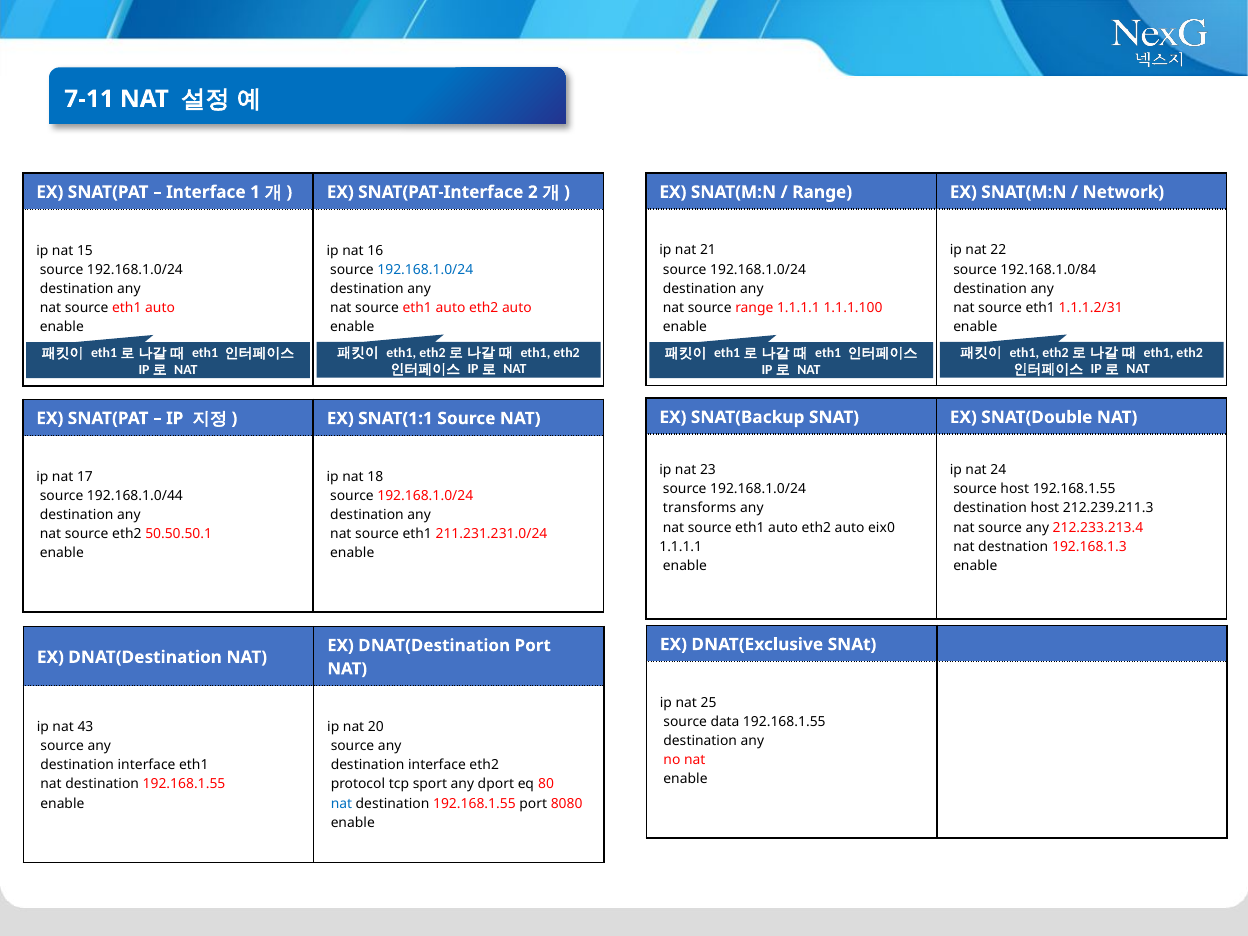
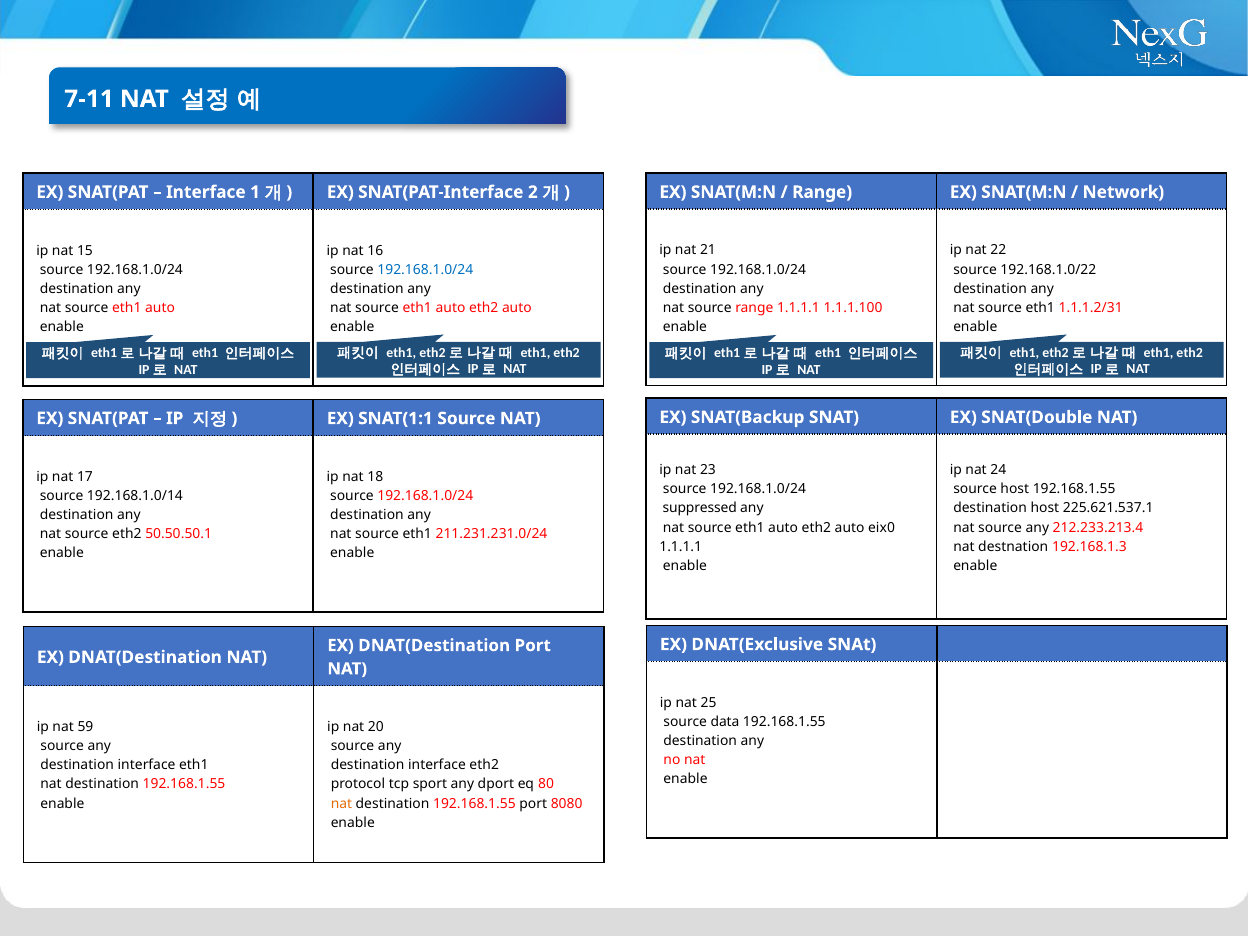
192.168.1.0/84: 192.168.1.0/84 -> 192.168.1.0/22 (1048, 269)
192.168.1.0/44: 192.168.1.0/44 -> 192.168.1.0/14 (135, 496)
transforms: transforms -> suppressed (700, 508)
212.239.211.3: 212.239.211.3 -> 225.621.537.1 (1108, 508)
43: 43 -> 59 (85, 727)
nat colour: blue -> orange (341, 804)
